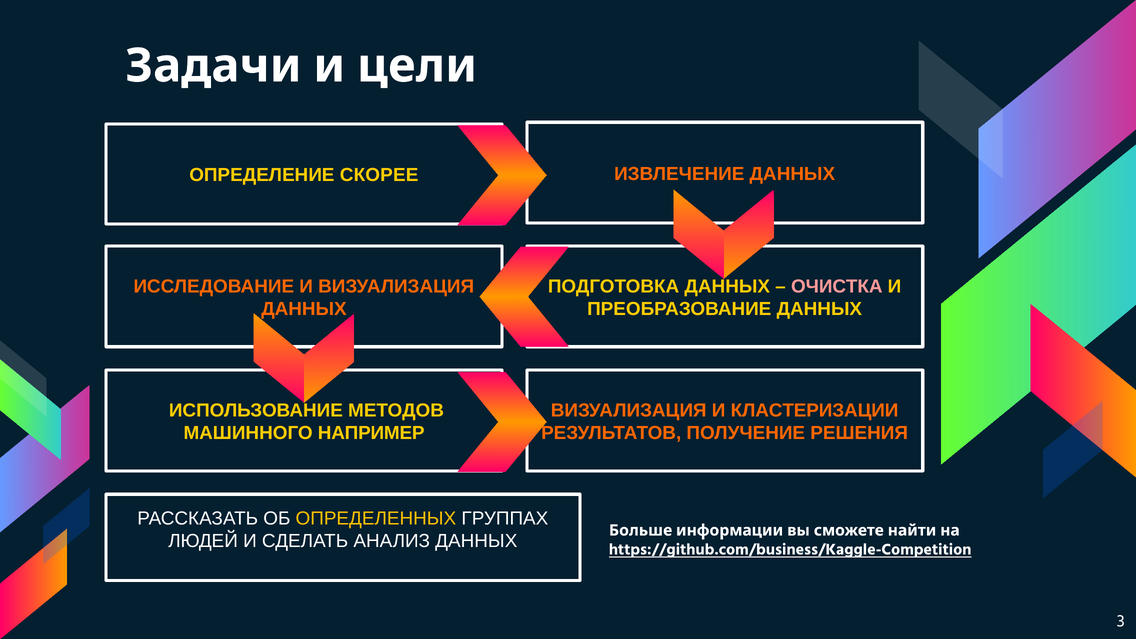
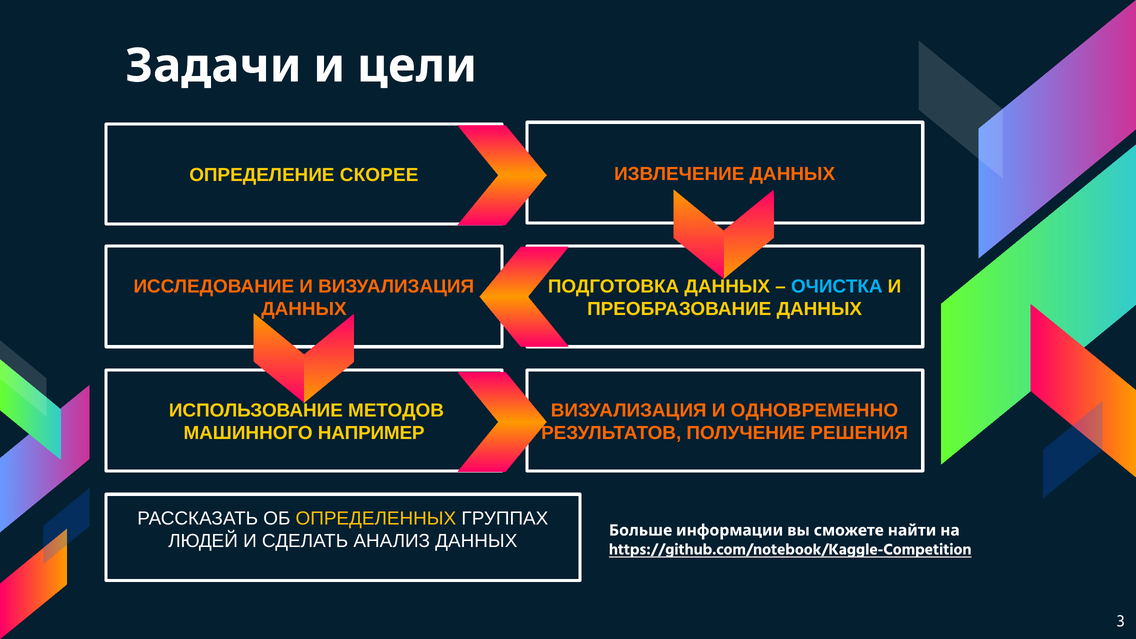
ОЧИСТКА colour: pink -> light blue (837, 286)
КЛАСТЕРИЗАЦИИ: КЛАСТЕРИЗАЦИИ -> ОДНОВРЕМЕННО (814, 410)
https://github.com/business/Kaggle-Competition: https://github.com/business/Kaggle-Competition -> https://github.com/notebook/Kaggle-Competition (790, 549)
